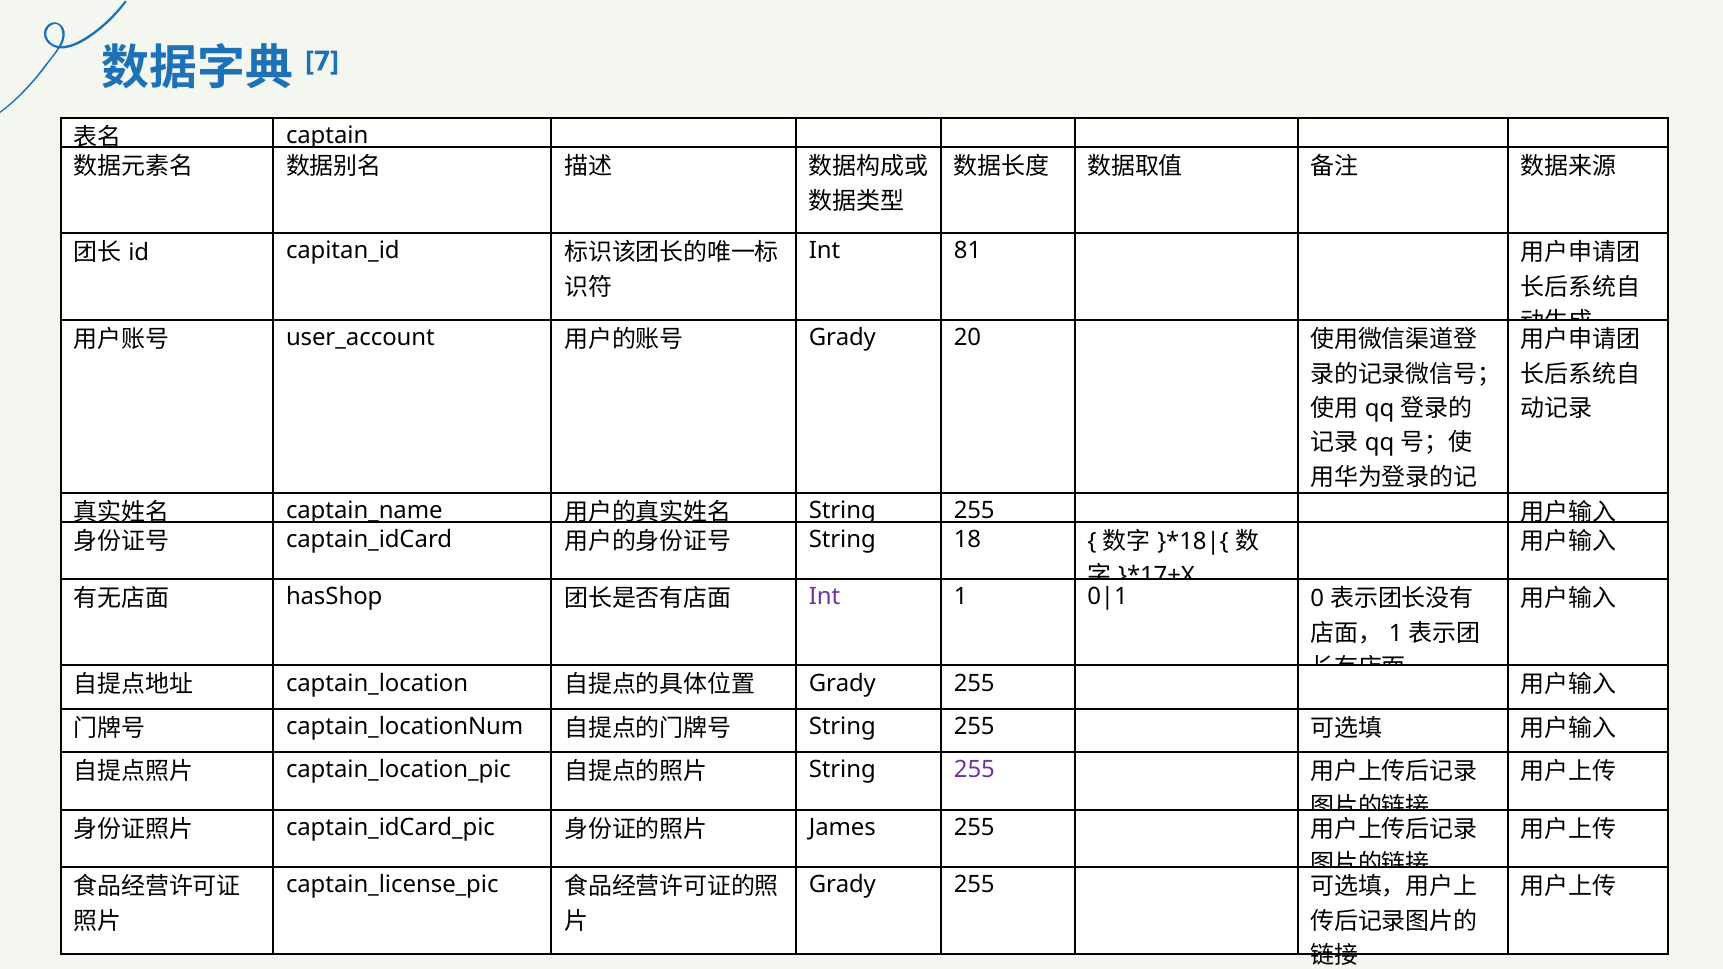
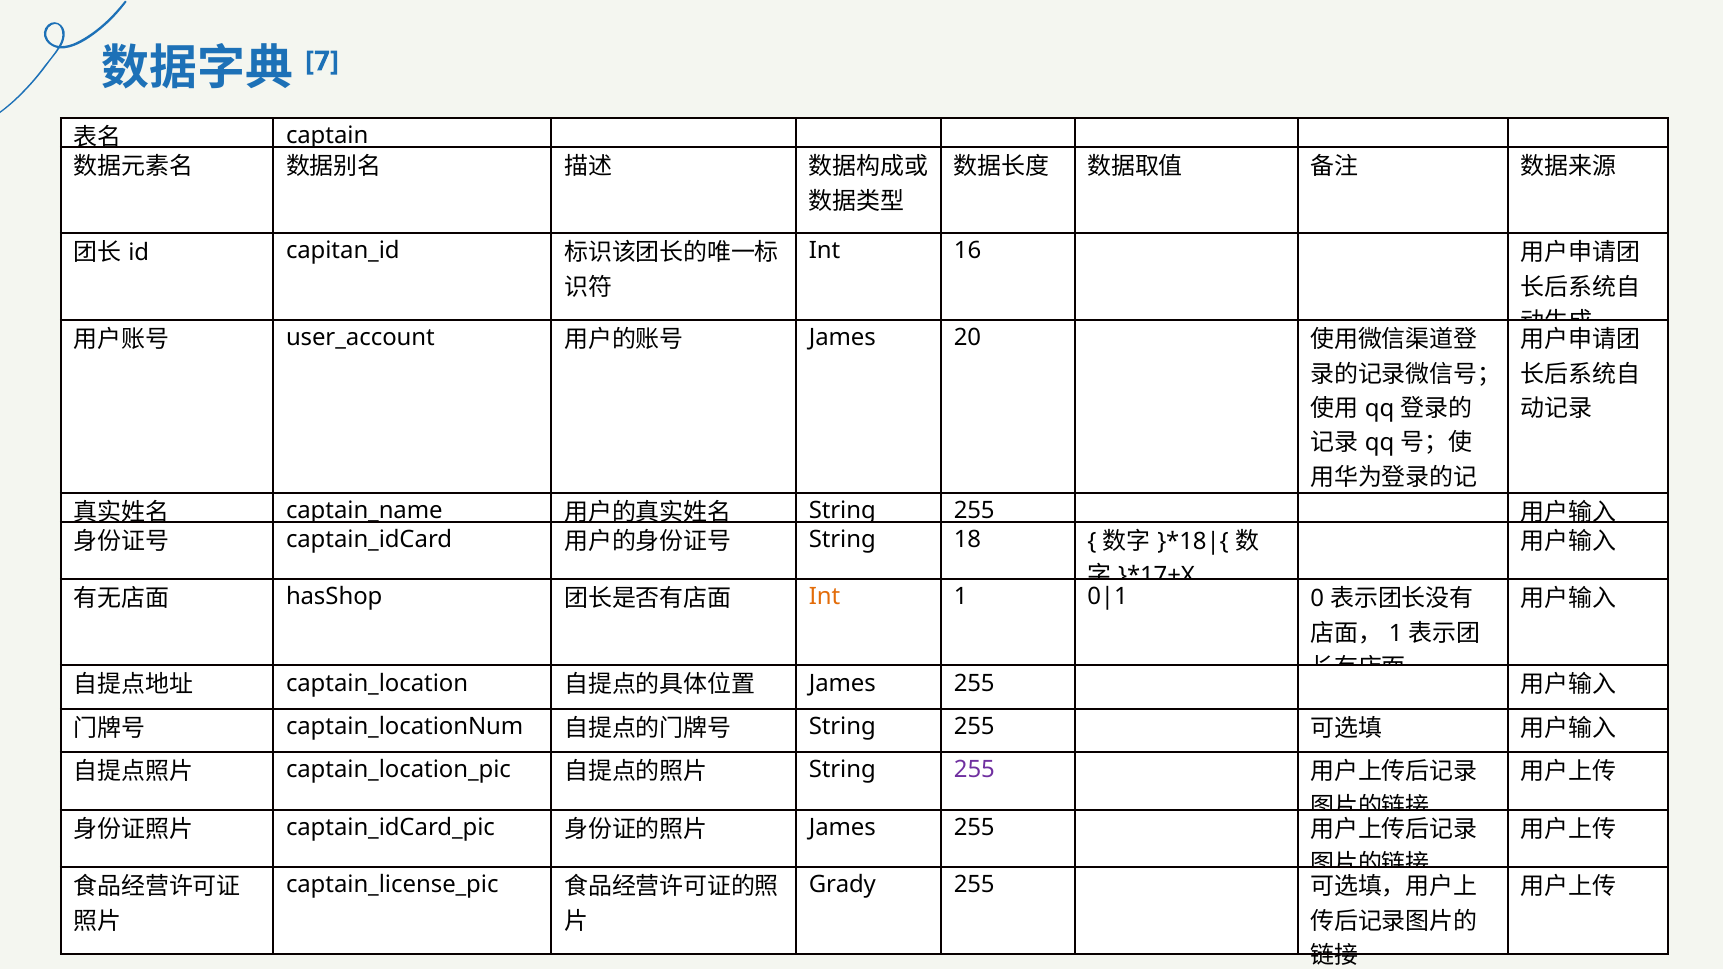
81: 81 -> 16 (968, 251)
Grady: Grady -> James (842, 338)
Int colour: purple -> orange (825, 597)
Grady: Grady -> James (842, 683)
